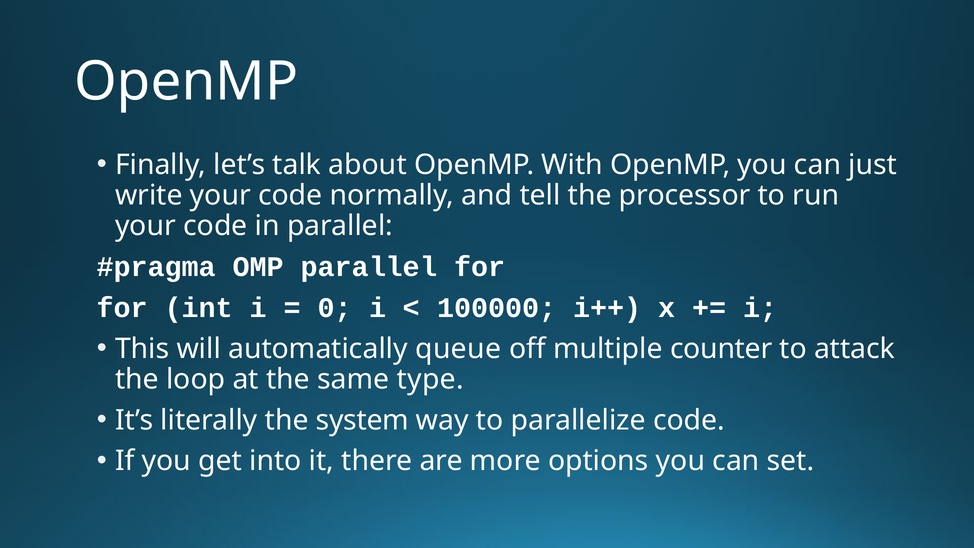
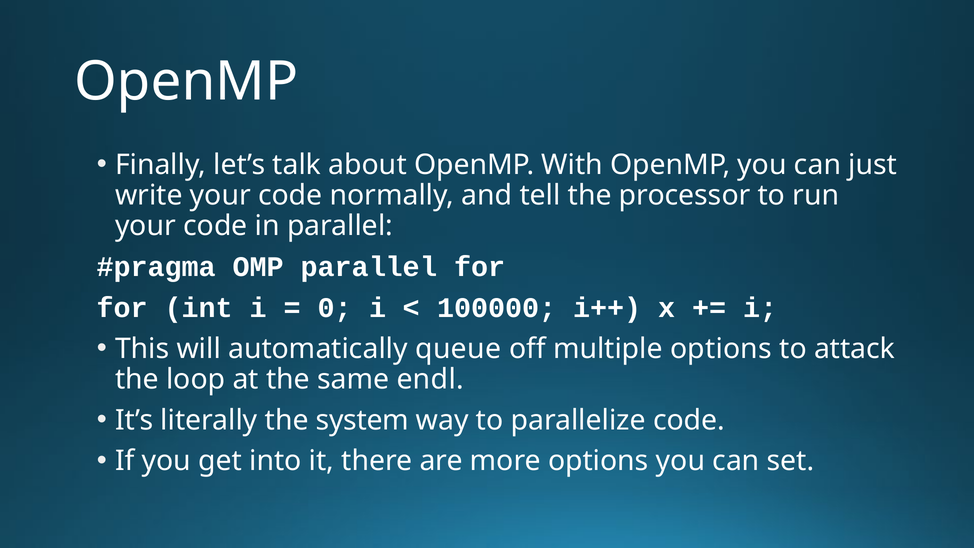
multiple counter: counter -> options (721, 349)
type: type -> endl (430, 379)
